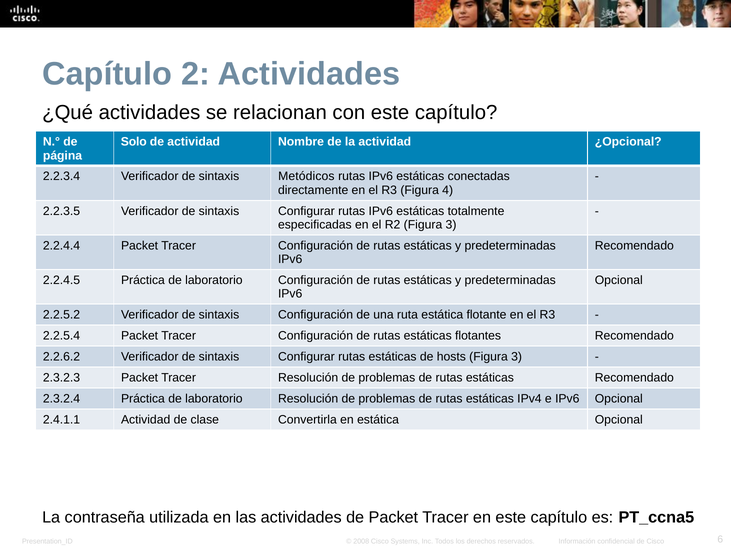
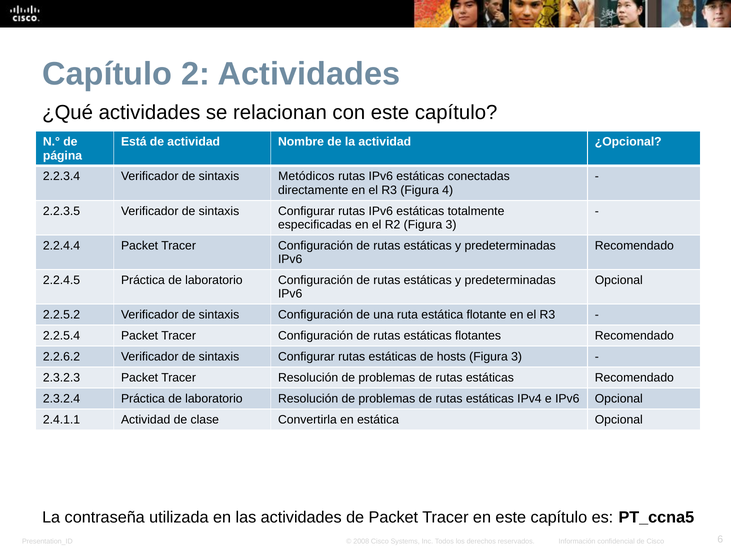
Solo: Solo -> Está (134, 142)
